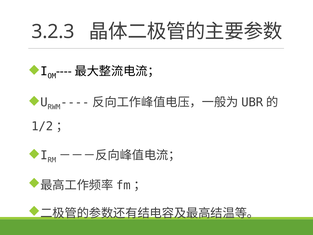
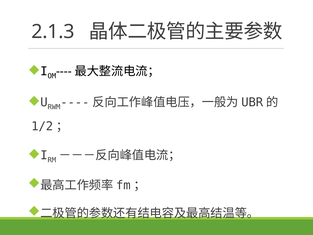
3.2.3: 3.2.3 -> 2.1.3 (53, 32)
